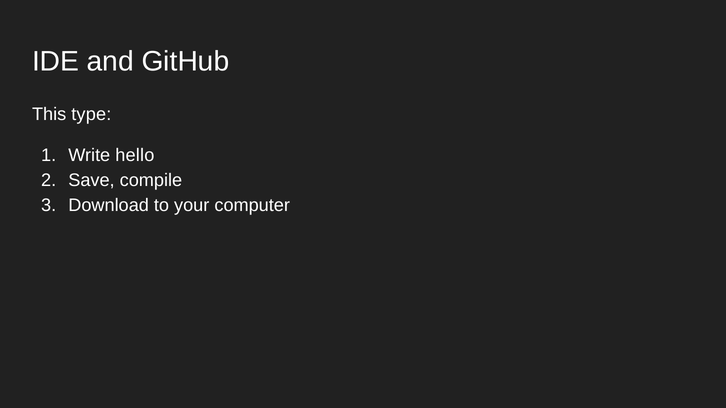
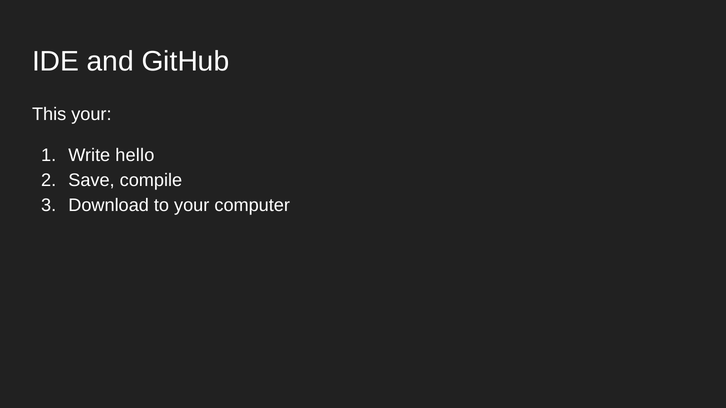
This type: type -> your (91, 114)
